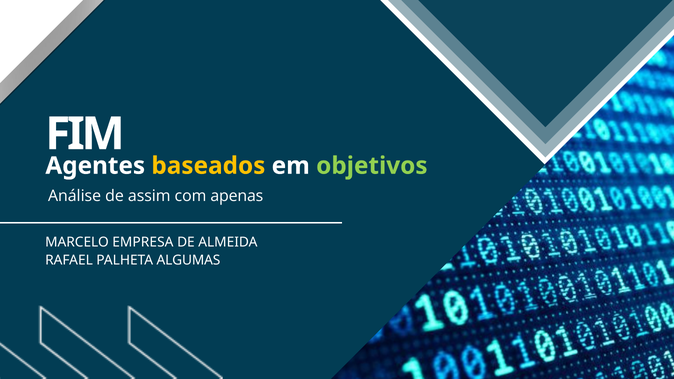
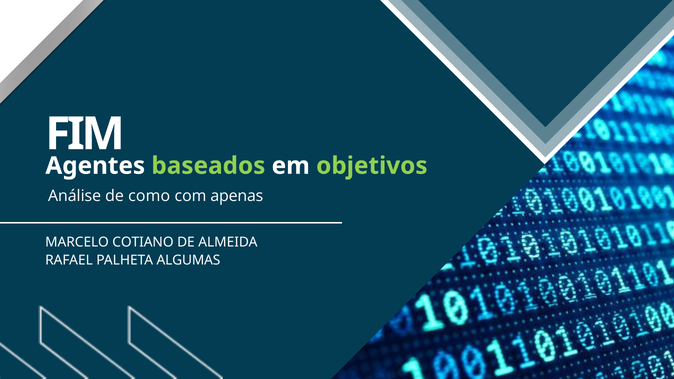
baseados colour: yellow -> light green (208, 166)
assim: assim -> como (149, 196)
EMPRESA: EMPRESA -> COTIANO (143, 242)
